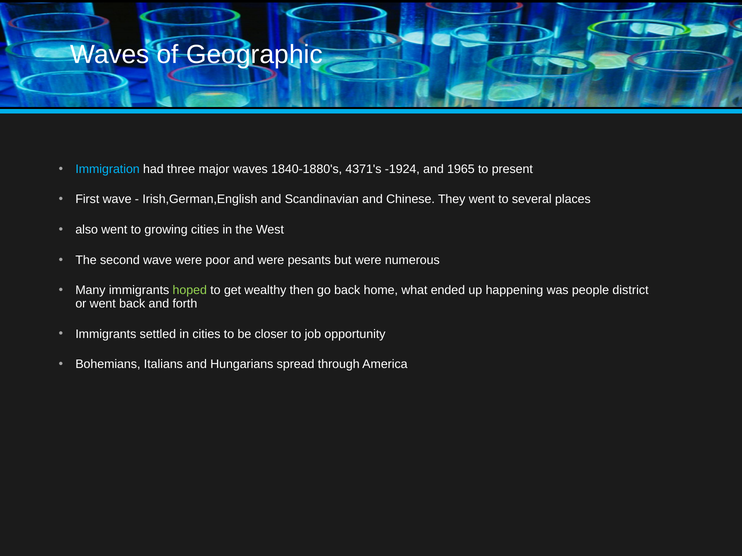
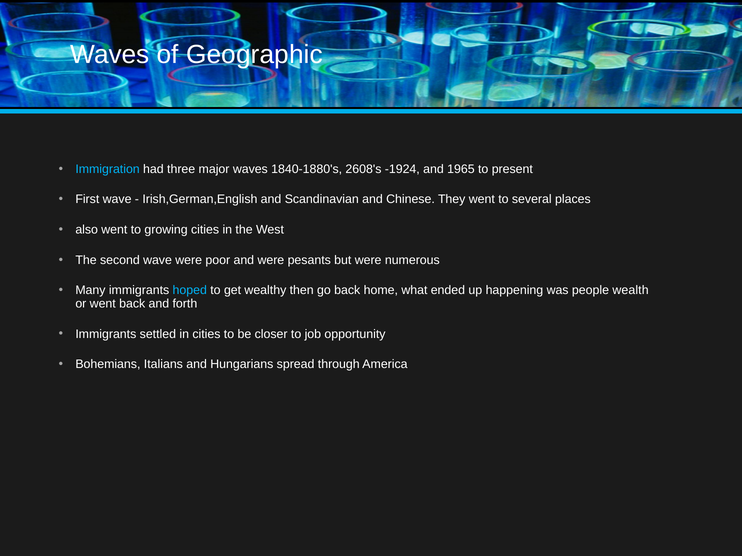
4371's: 4371's -> 2608's (363, 169)
hoped colour: light green -> light blue (190, 291)
district: district -> wealth (631, 291)
